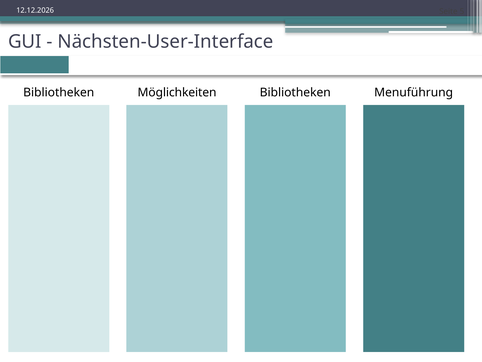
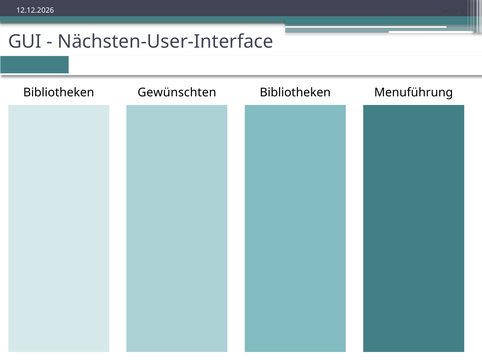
Möglichkeiten: Möglichkeiten -> Gewünschten (177, 92)
